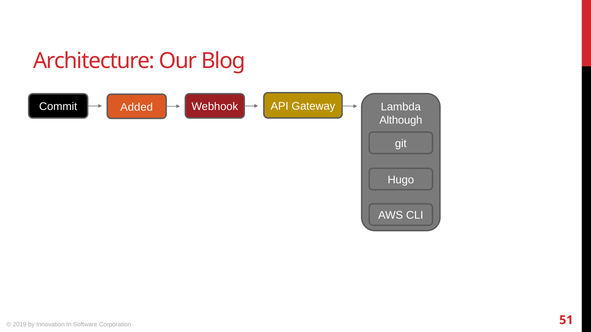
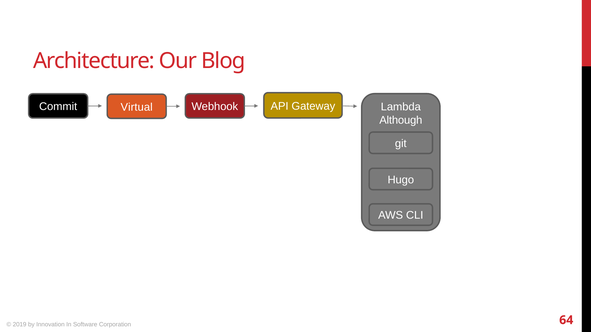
Added: Added -> Virtual (137, 107)
51: 51 -> 64 (566, 320)
